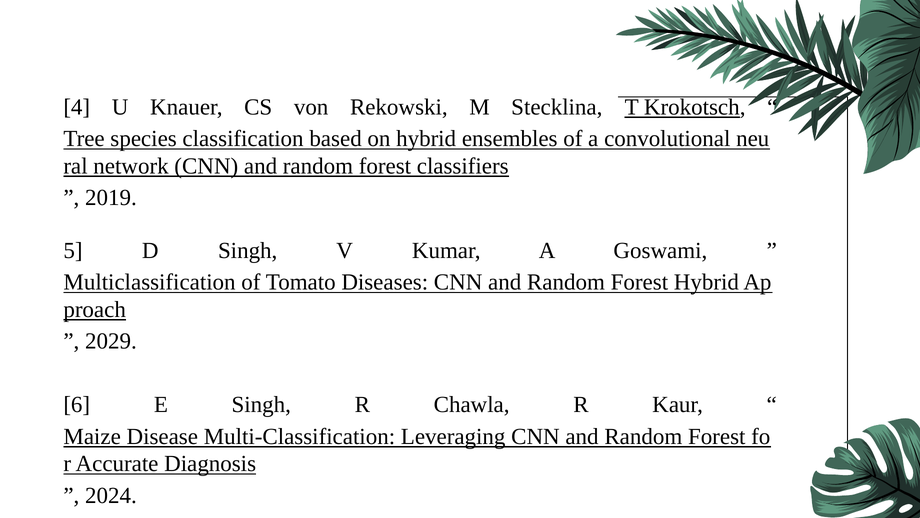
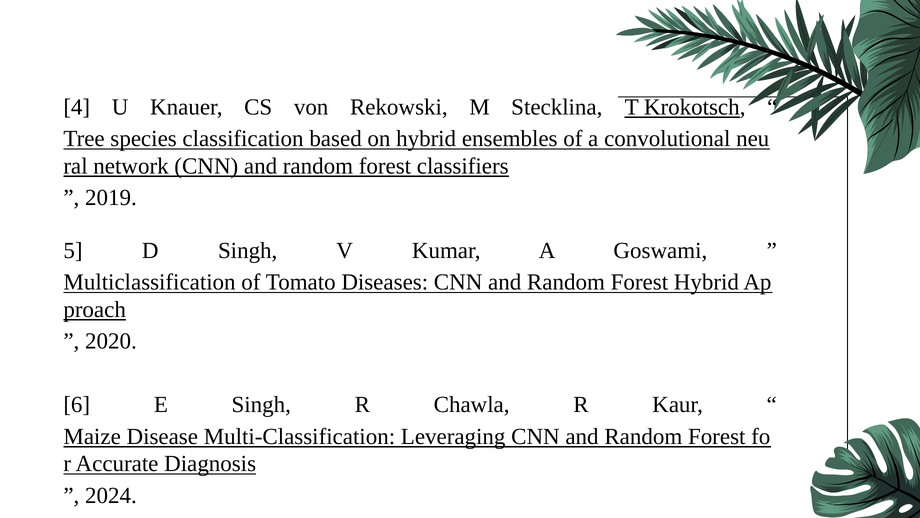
2029: 2029 -> 2020 (111, 341)
